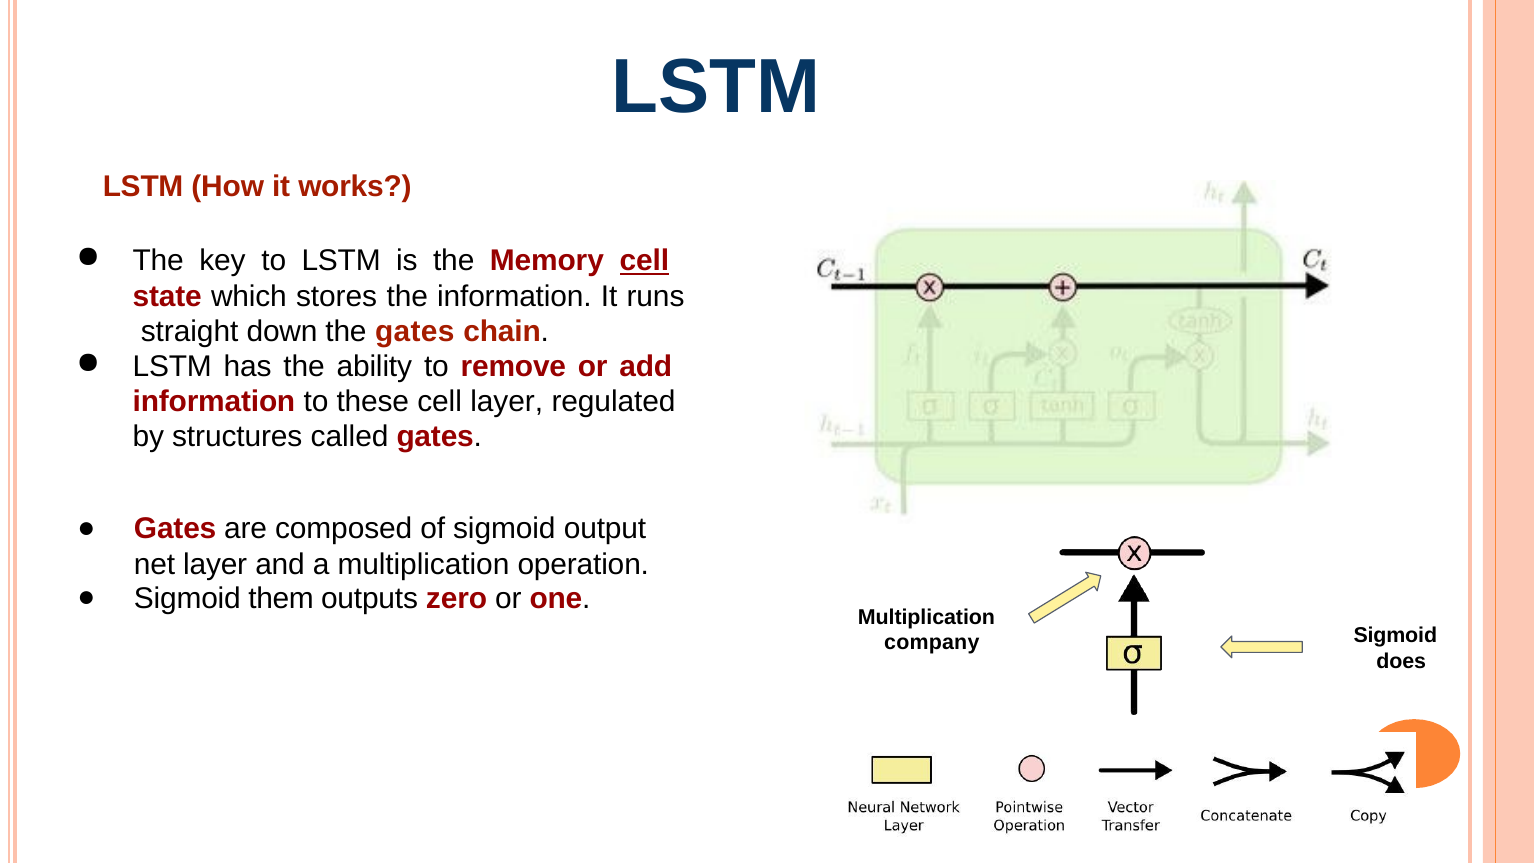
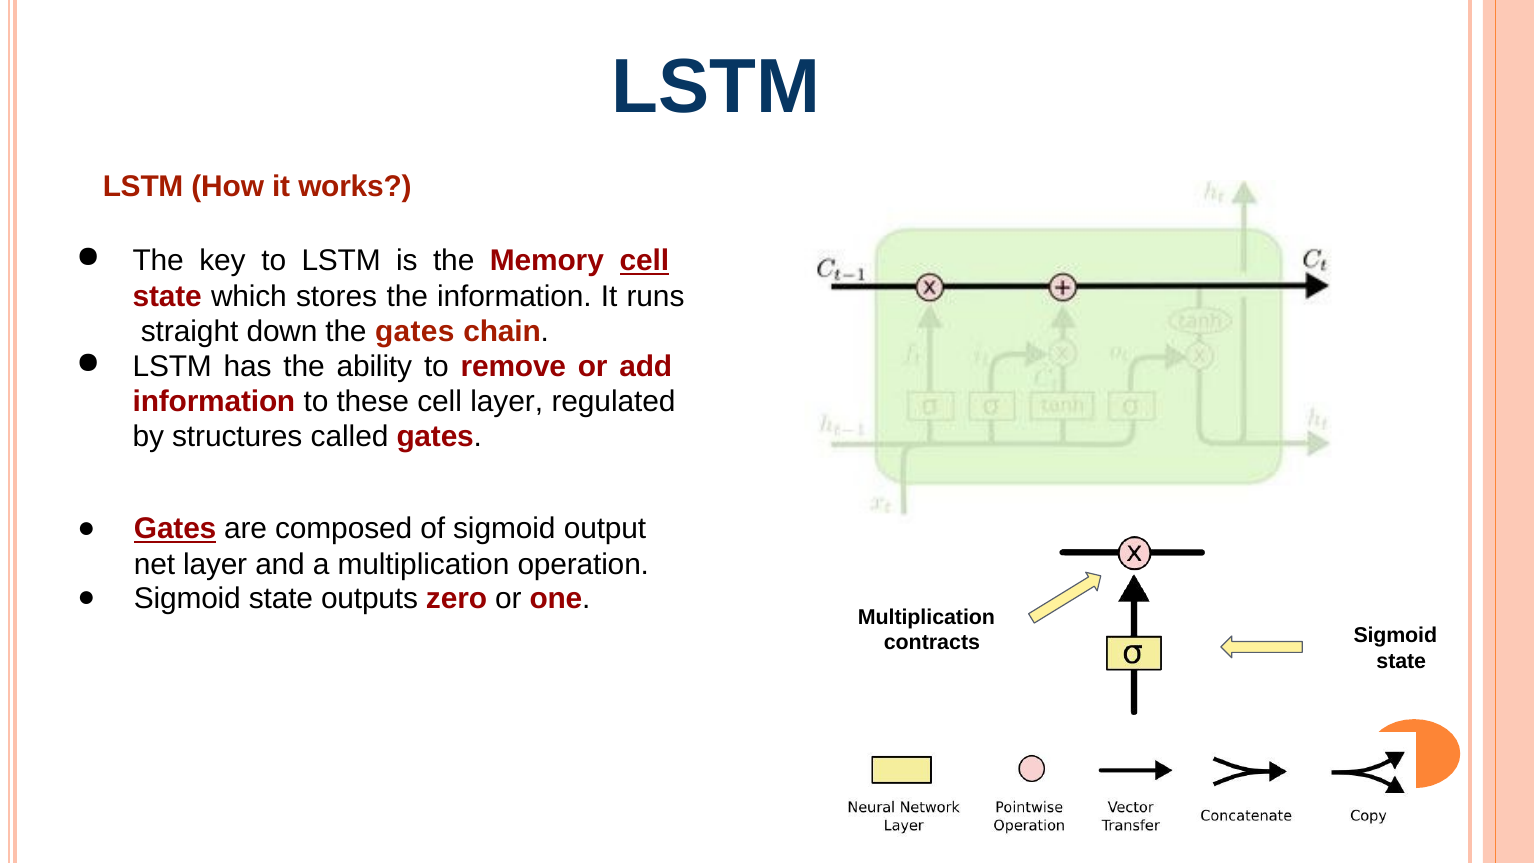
Gates underline: none -> present (175, 529)
them: them -> state (281, 598)
company: company -> contracts (932, 643)
does: does -> state (1401, 661)
